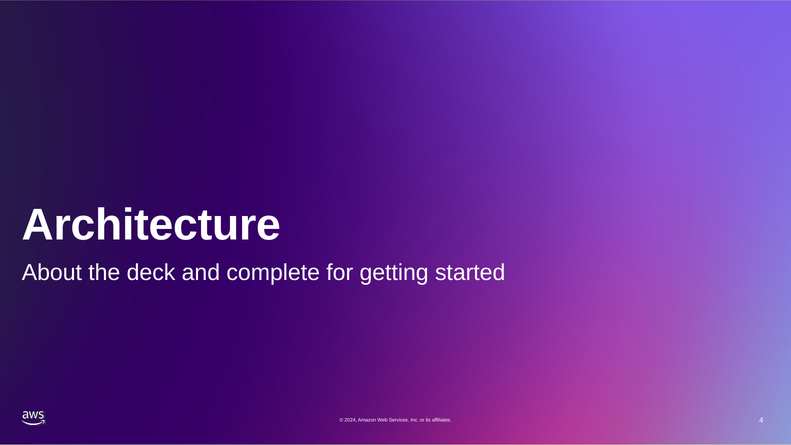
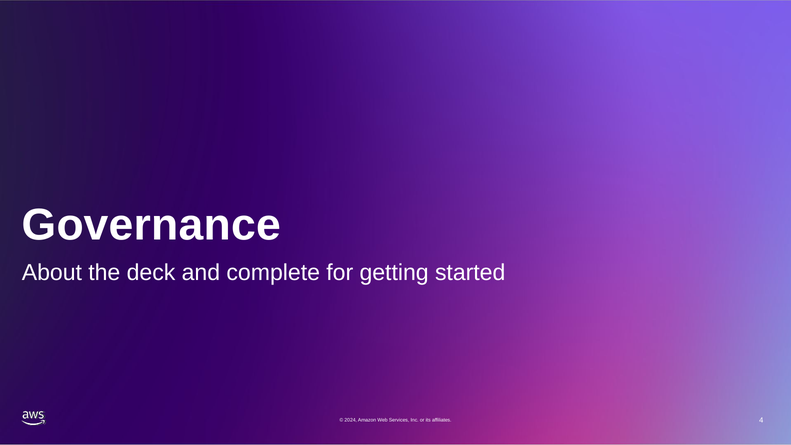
Architecture: Architecture -> Governance (151, 225)
